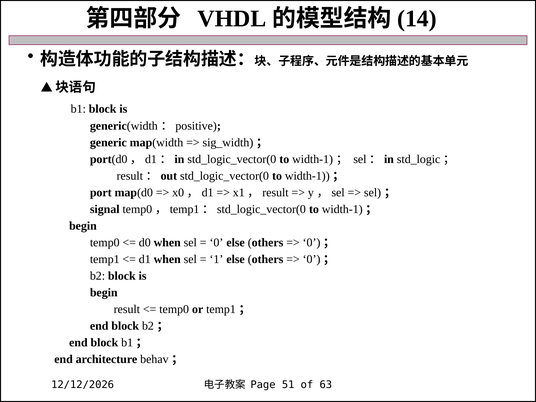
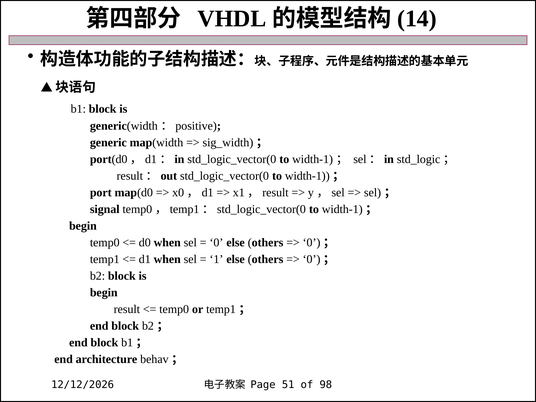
63: 63 -> 98 (326, 385)
